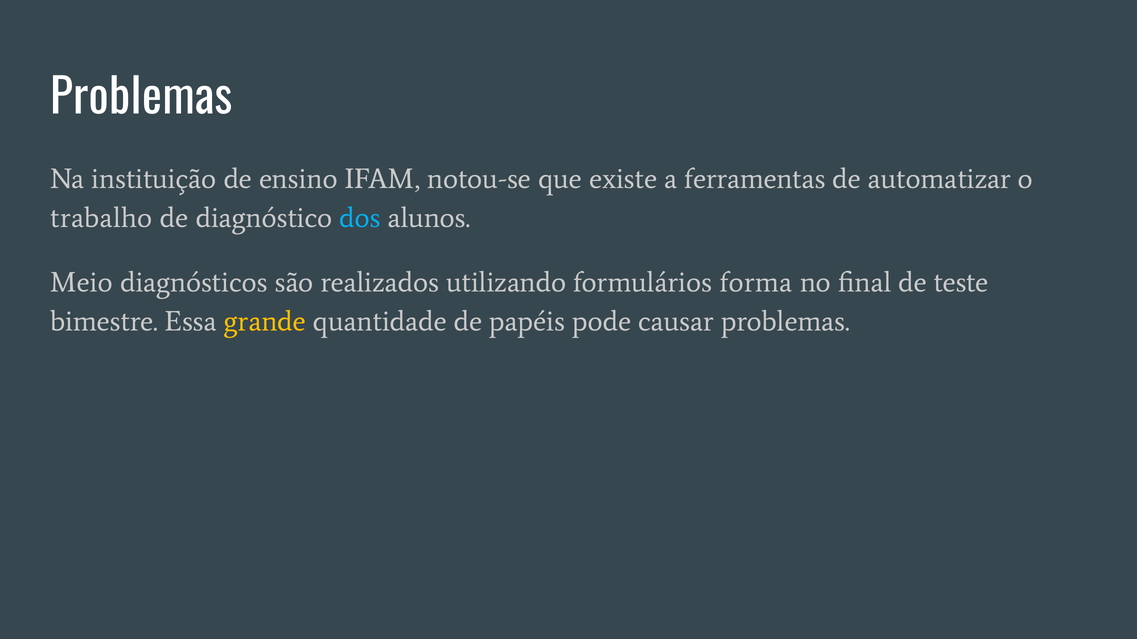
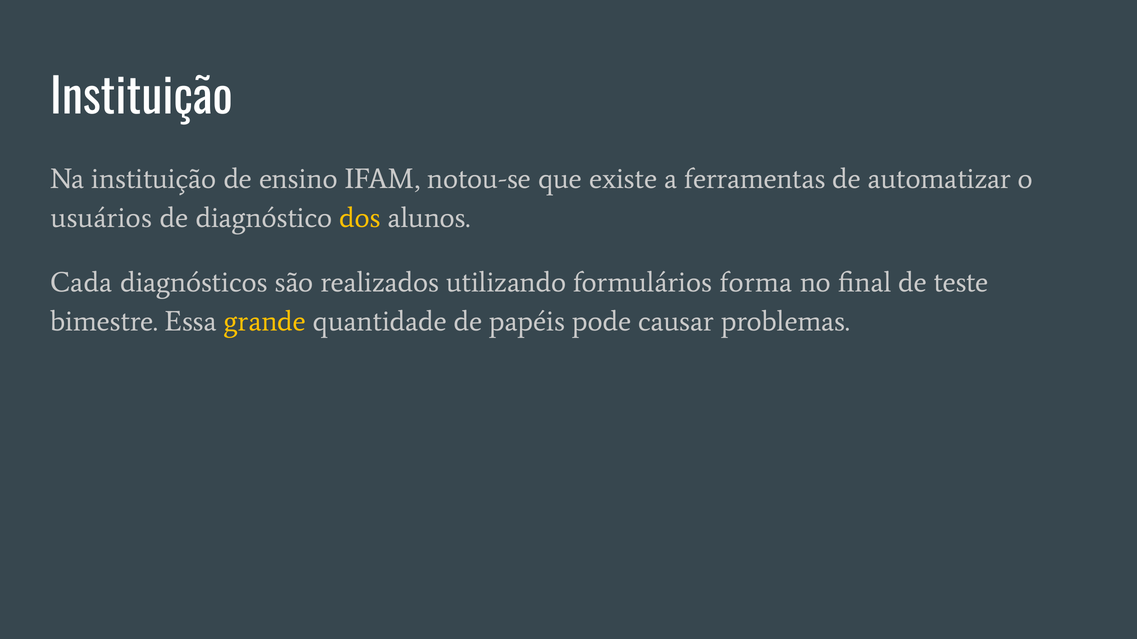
Problemas: Problemas -> Instituição (142, 98)
trabalho: trabalho -> usuários (101, 218)
dos colour: light blue -> yellow (360, 218)
Meio: Meio -> Cada (81, 282)
